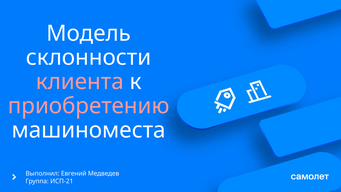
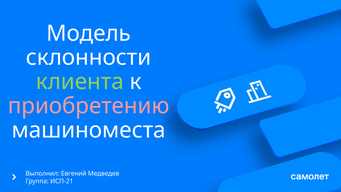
клиента colour: pink -> light green (80, 82)
